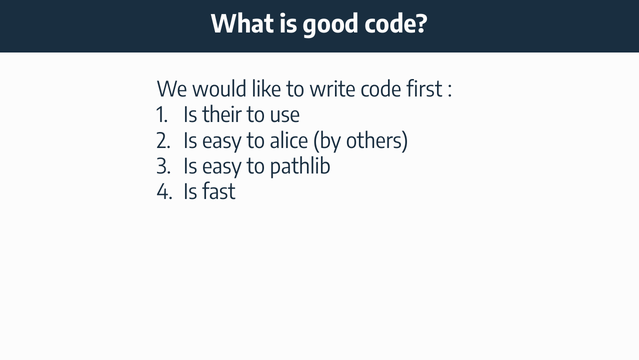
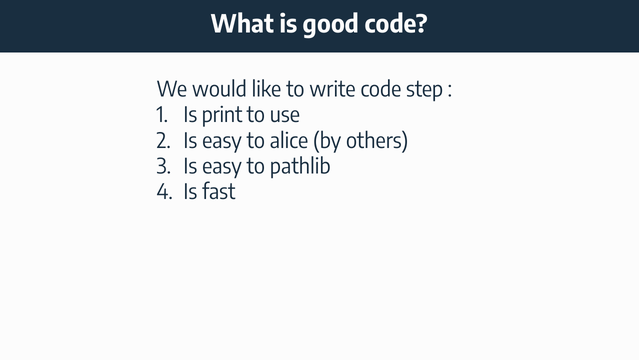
first: first -> step (425, 90)
their: their -> print (222, 115)
